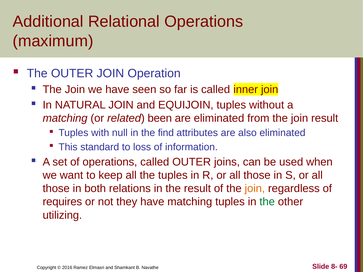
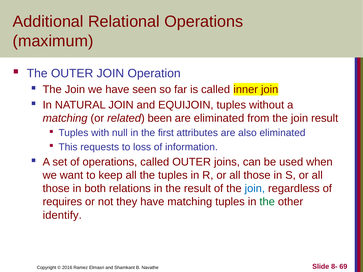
find: find -> first (166, 133)
standard: standard -> requests (100, 147)
join colour: orange -> blue (255, 189)
utilizing: utilizing -> identify (62, 215)
